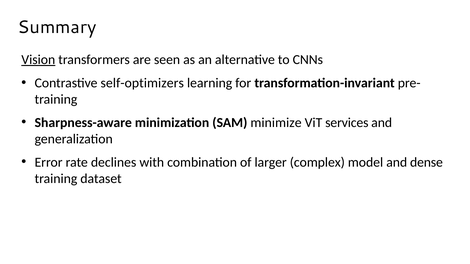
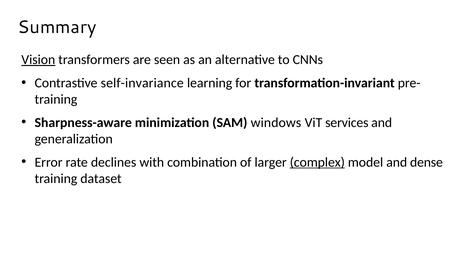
self-optimizers: self-optimizers -> self-invariance (142, 83)
minimize: minimize -> windows (276, 123)
complex underline: none -> present (317, 162)
